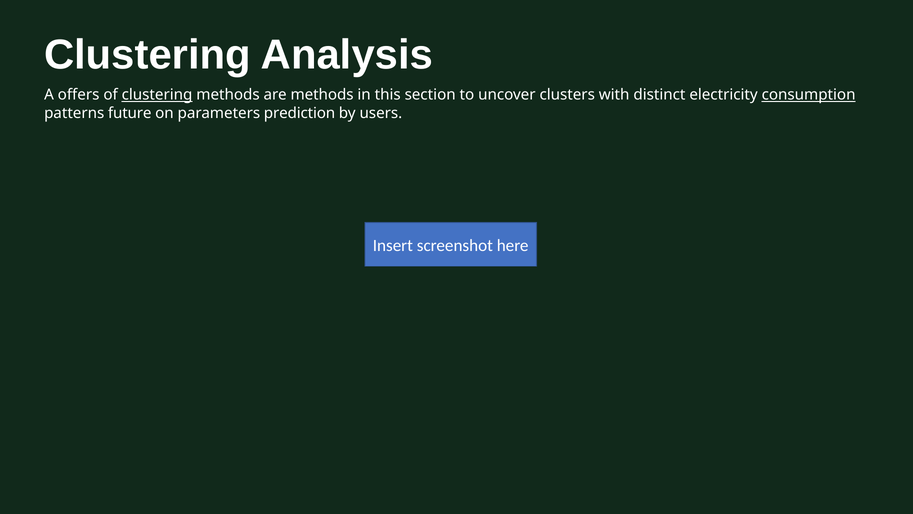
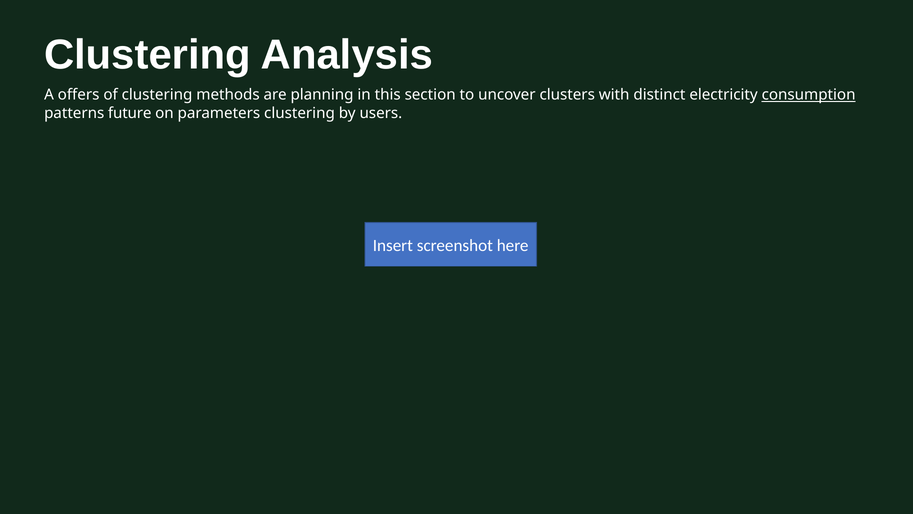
clustering underline: present -> none (157, 95)
are methods: methods -> planning (322, 95)
parameters prediction: prediction -> clustering (299, 113)
